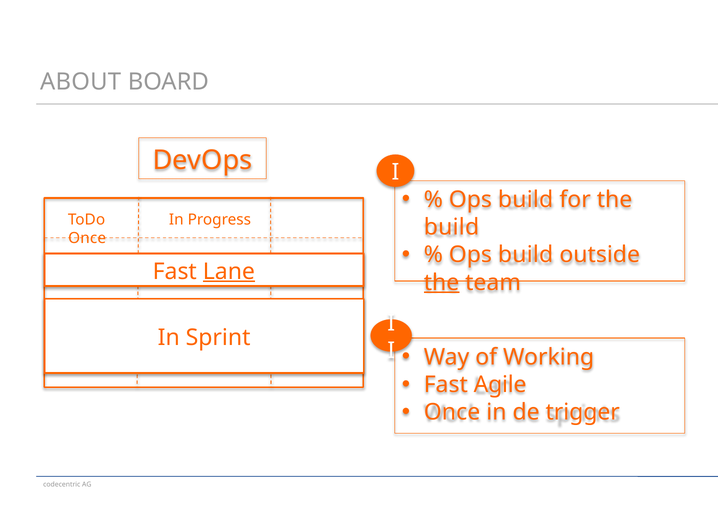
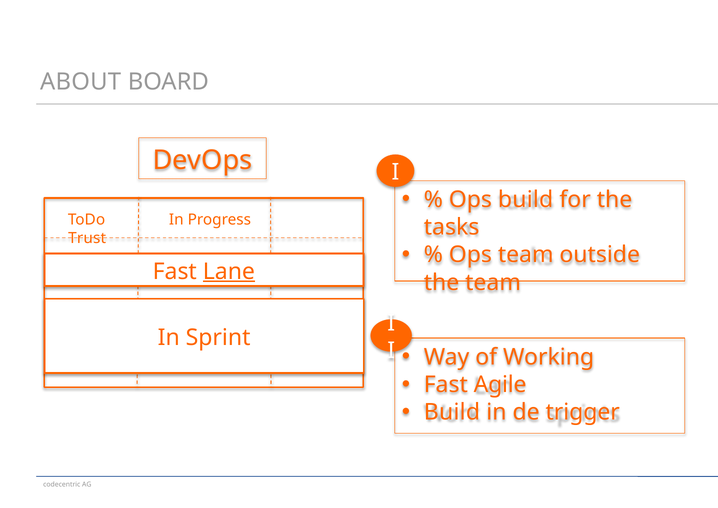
build: build -> tasks (452, 227)
Once: Once -> Trust (87, 238)
build: build -> team (526, 255)
the underline: present -> none (442, 282)
Once: Once -> Build (452, 412)
